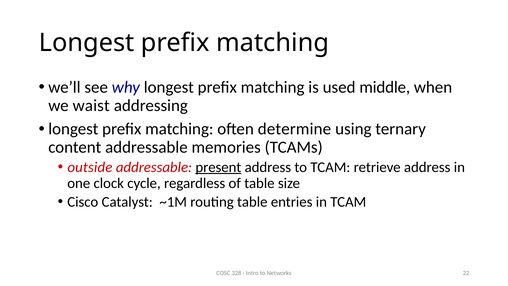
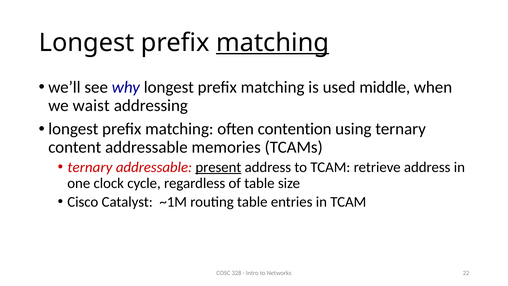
matching underline: none -> present (273, 43)
determine: determine -> contention (295, 129)
outside: outside -> ternary (90, 167)
